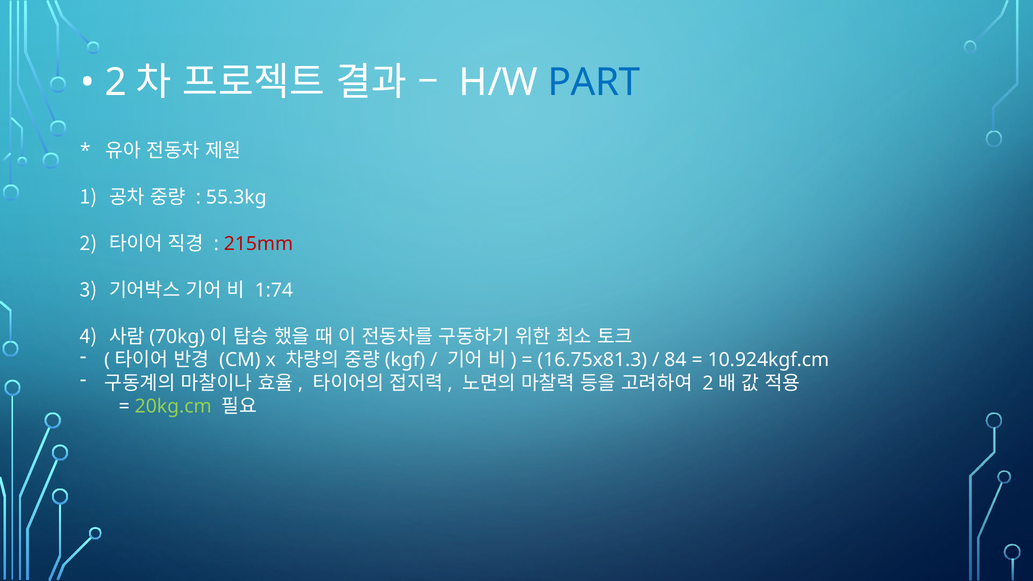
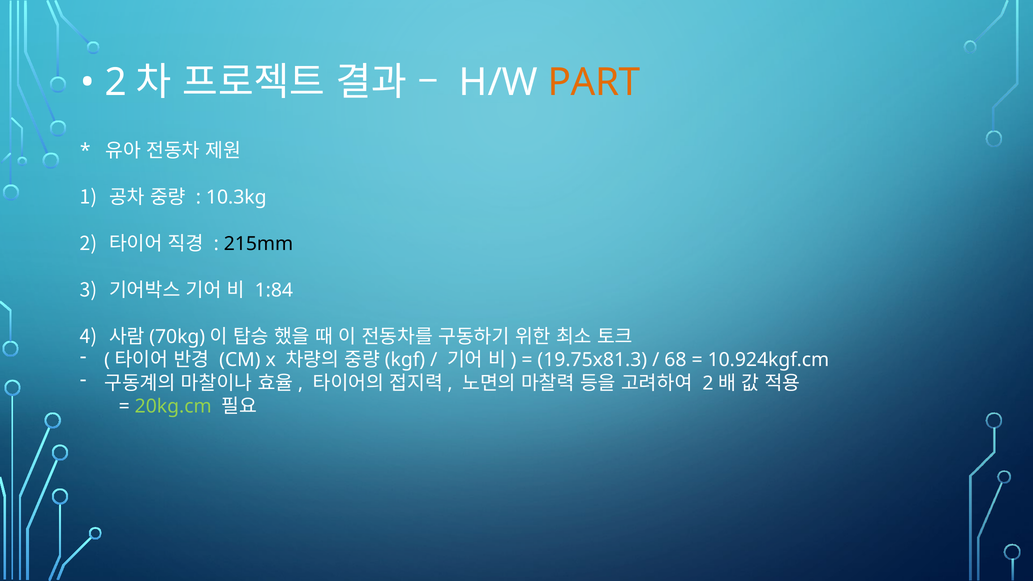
PART colour: blue -> orange (594, 82)
55.3kg: 55.3kg -> 10.3kg (236, 197)
215mm colour: red -> black (259, 244)
1:74: 1:74 -> 1:84 (274, 290)
16.75x81.3: 16.75x81.3 -> 19.75x81.3 (592, 360)
84: 84 -> 68 (675, 360)
